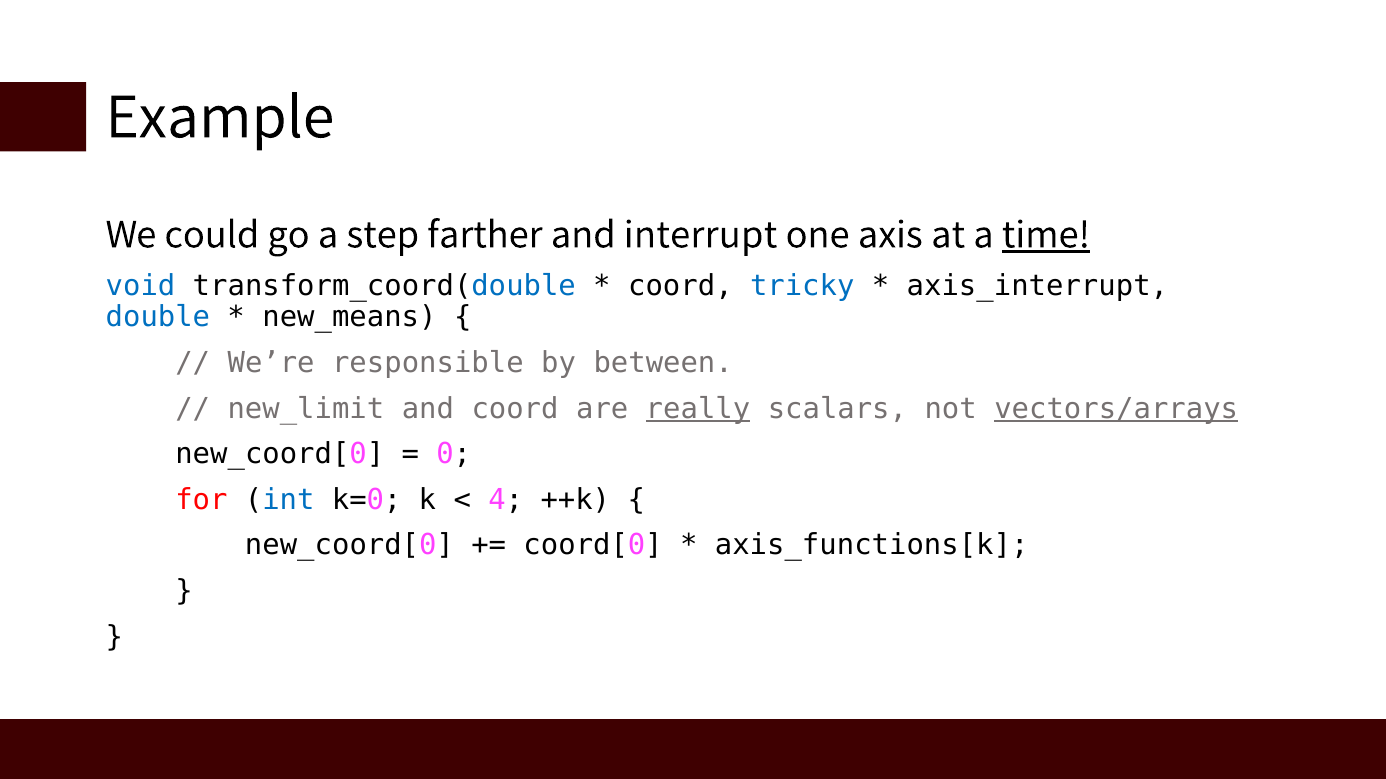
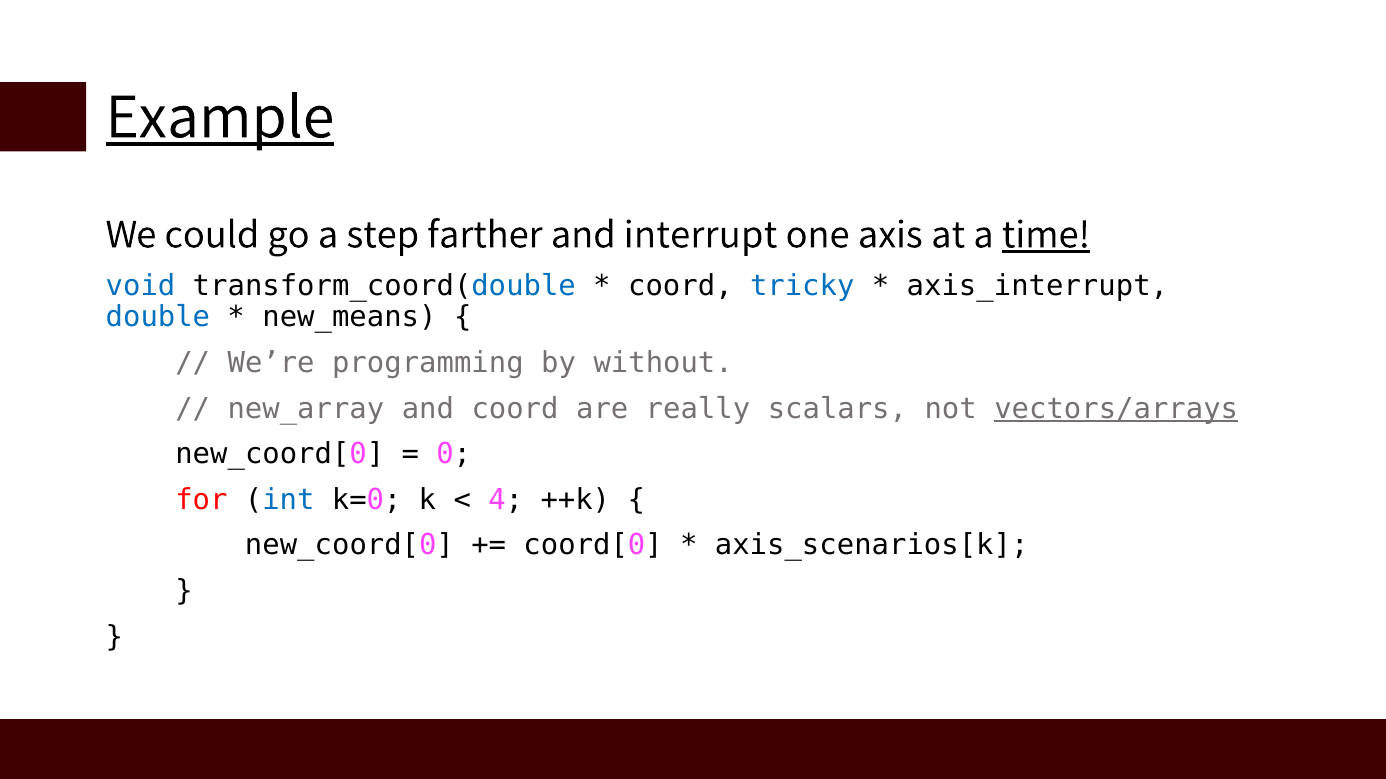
Example underline: none -> present (220, 116)
responsible: responsible -> programming (428, 363)
between: between -> without (663, 363)
new_limit: new_limit -> new_array (306, 409)
really underline: present -> none (698, 409)
axis_functions[k: axis_functions[k -> axis_scenarios[k (872, 546)
